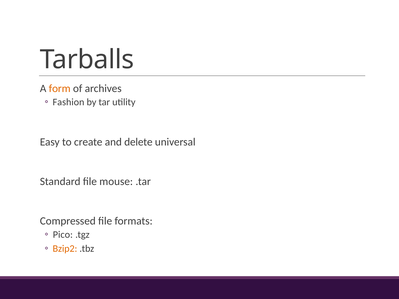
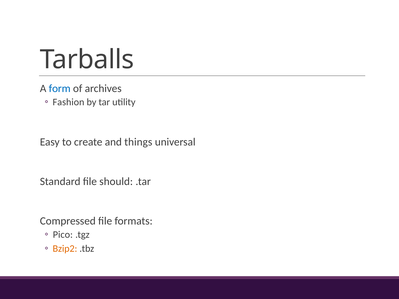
form colour: orange -> blue (60, 88)
delete: delete -> things (138, 142)
mouse: mouse -> should (116, 182)
